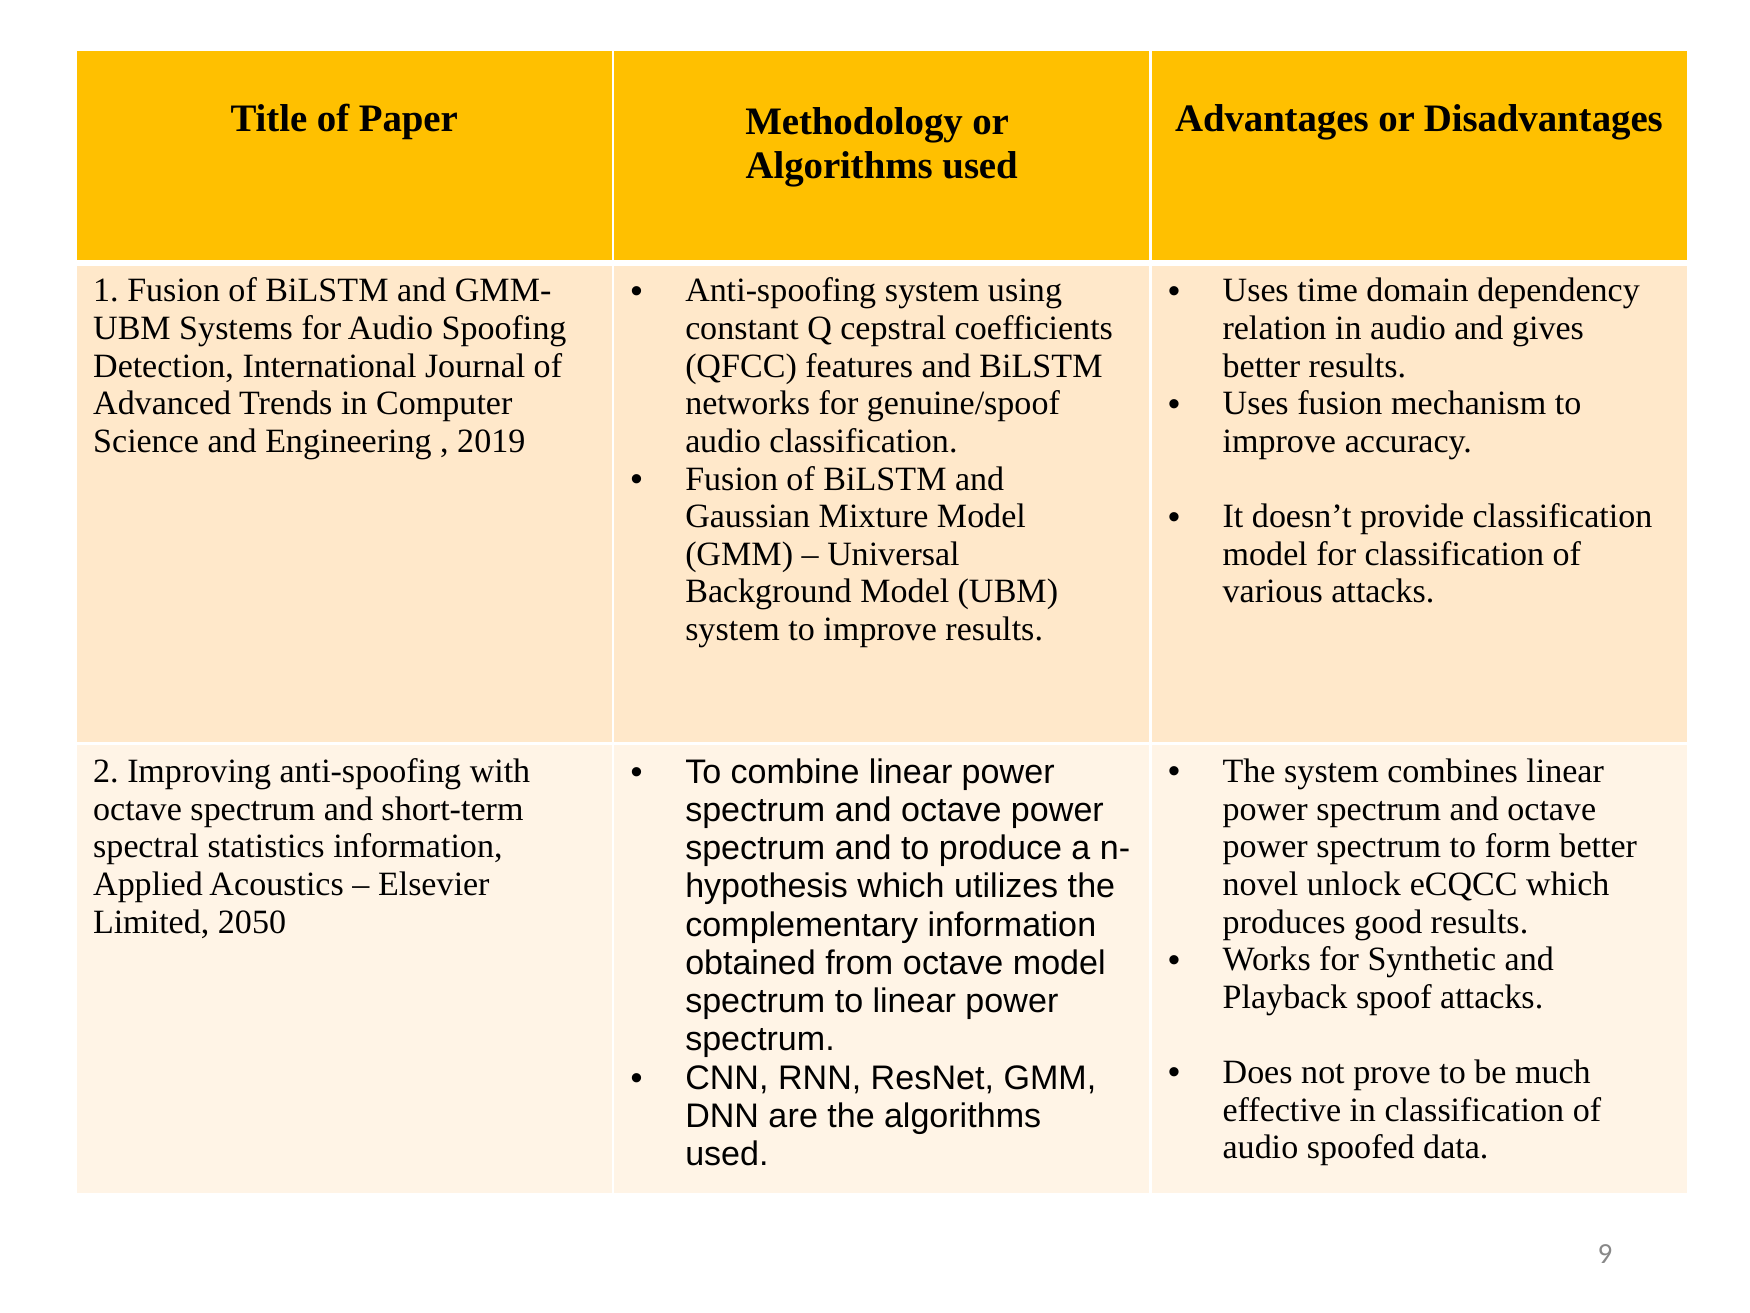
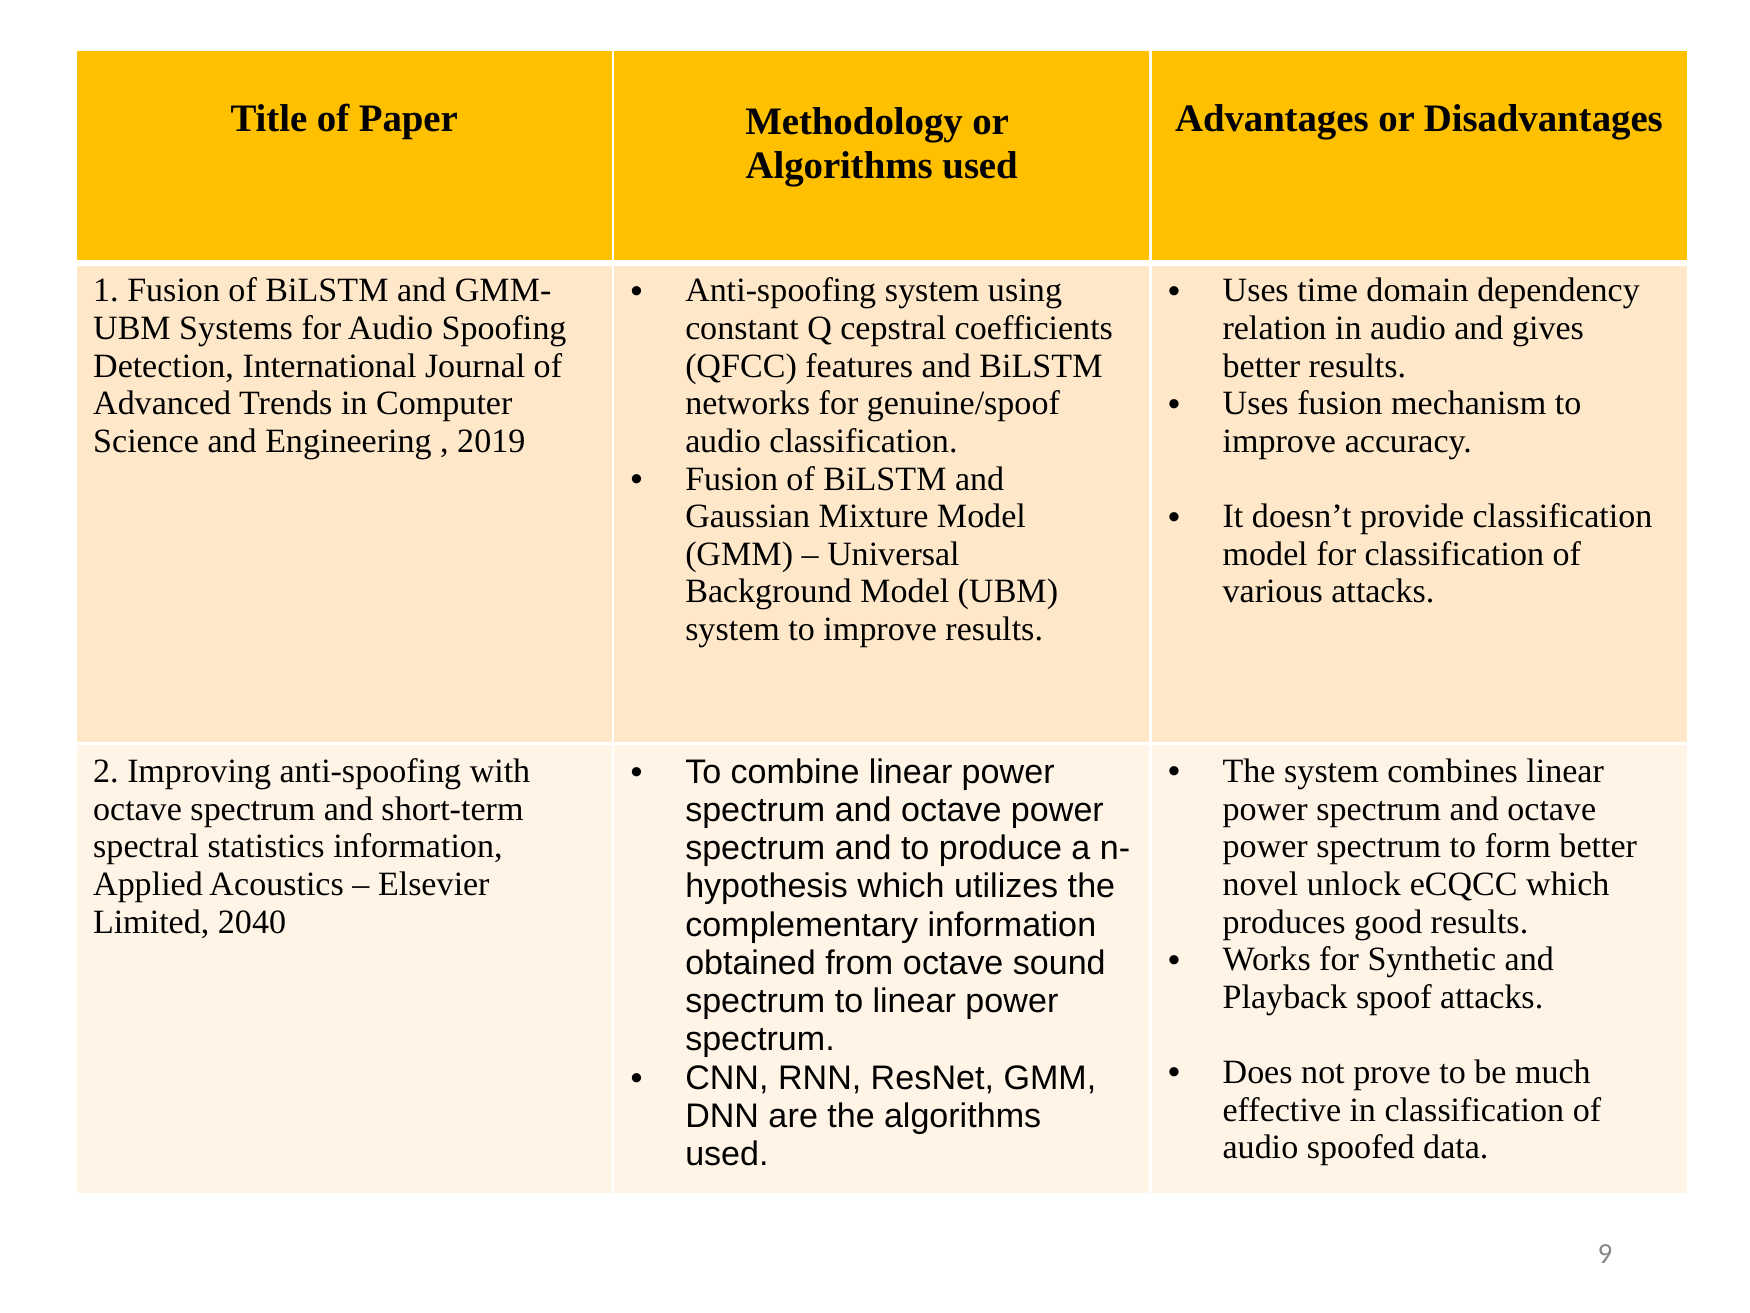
2050: 2050 -> 2040 (252, 922)
octave model: model -> sound (1059, 963)
